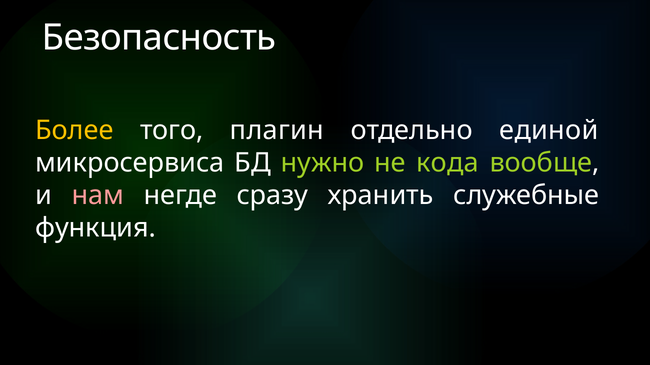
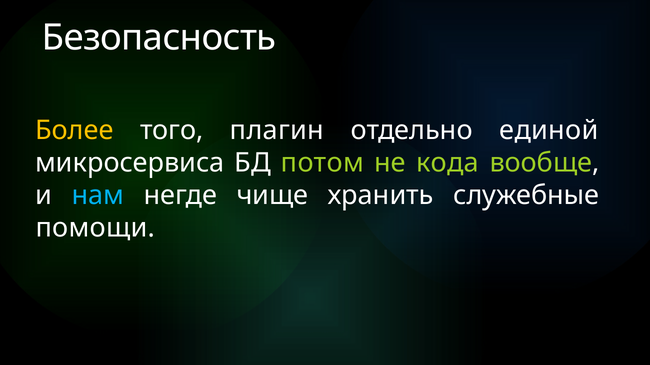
нужно: нужно -> потом (322, 163)
нам colour: pink -> light blue (98, 196)
сразу: сразу -> чище (272, 196)
функция: функция -> помощи (95, 228)
